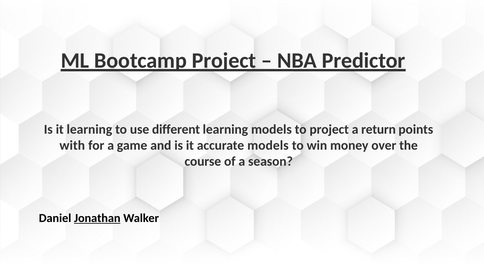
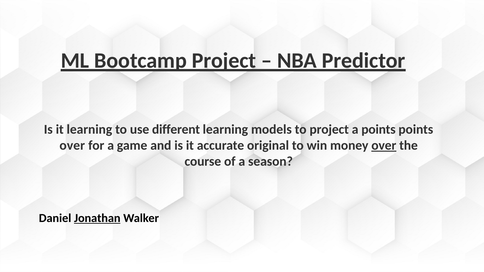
a return: return -> points (378, 129)
with: with -> over (72, 146)
accurate models: models -> original (268, 146)
over underline: none -> present (384, 146)
